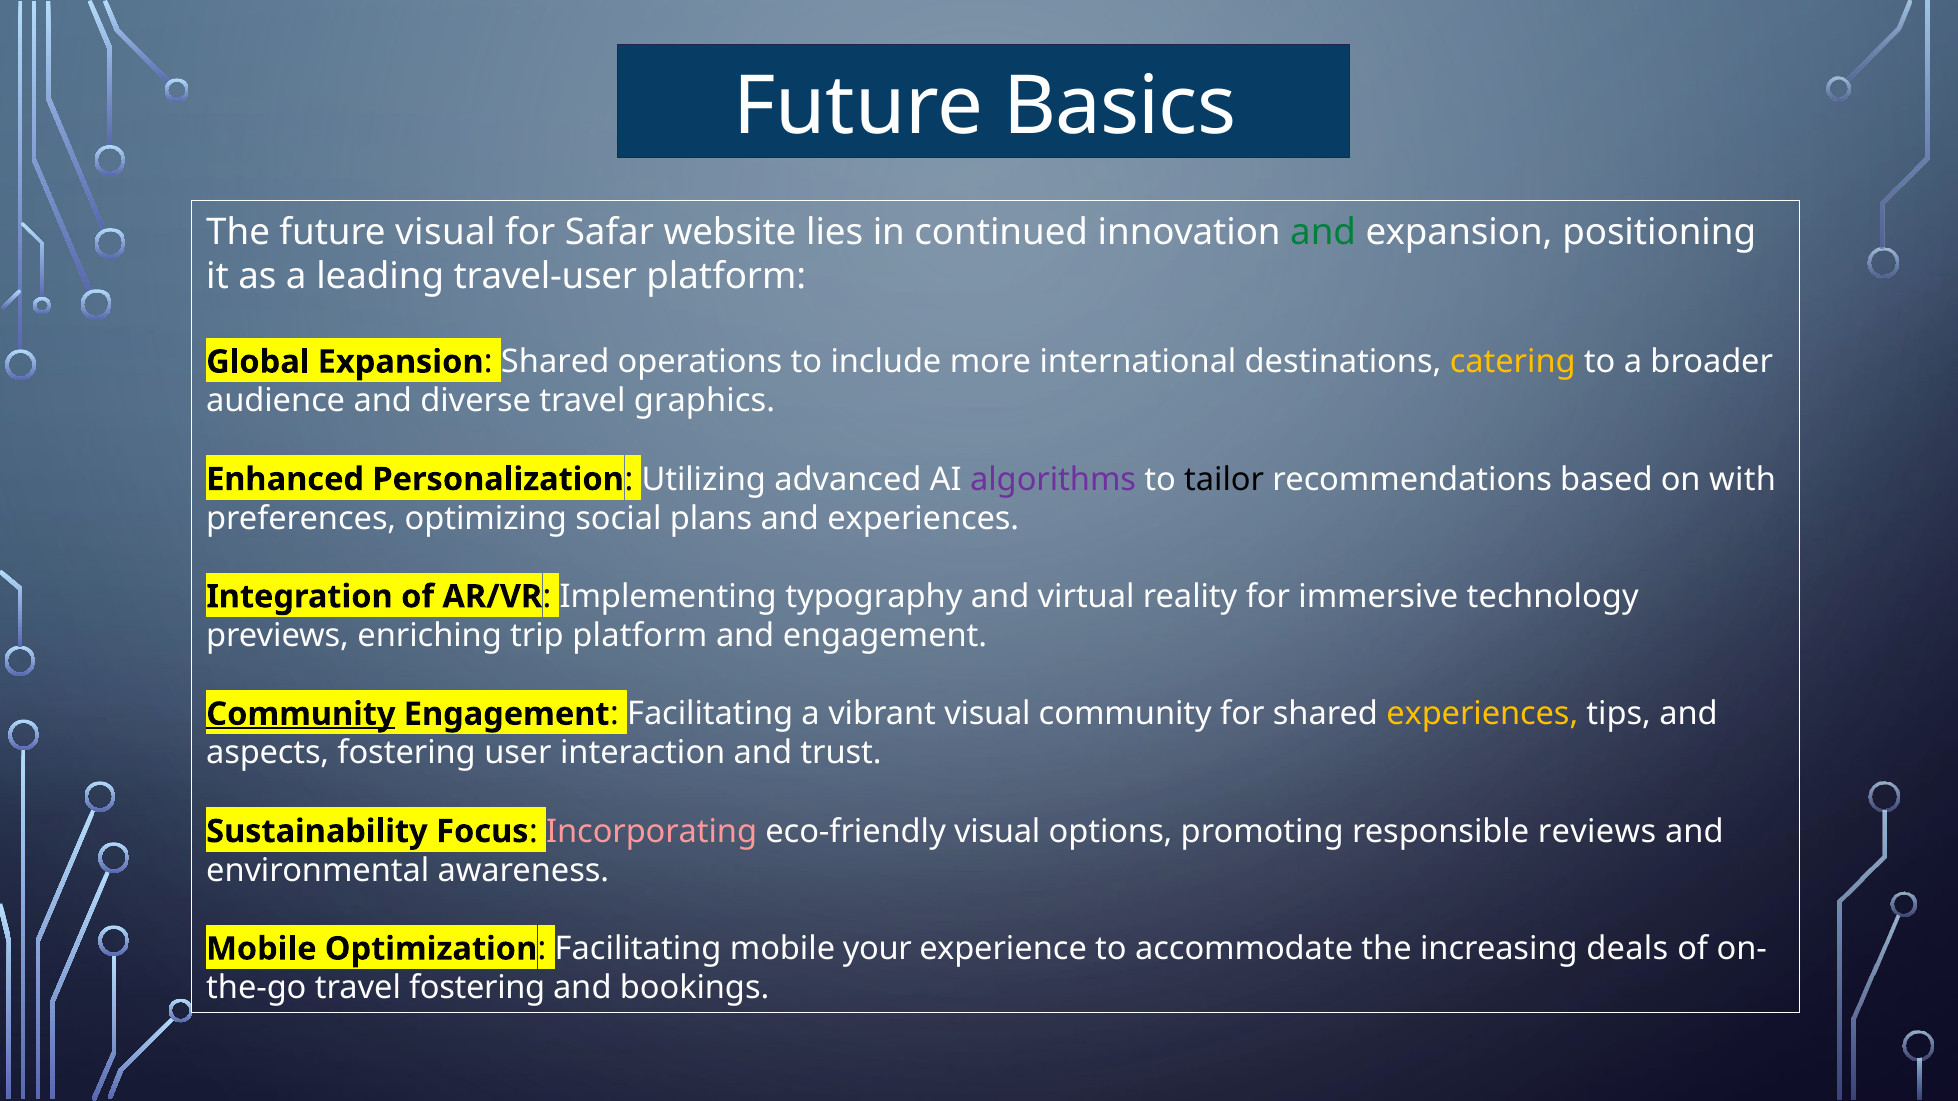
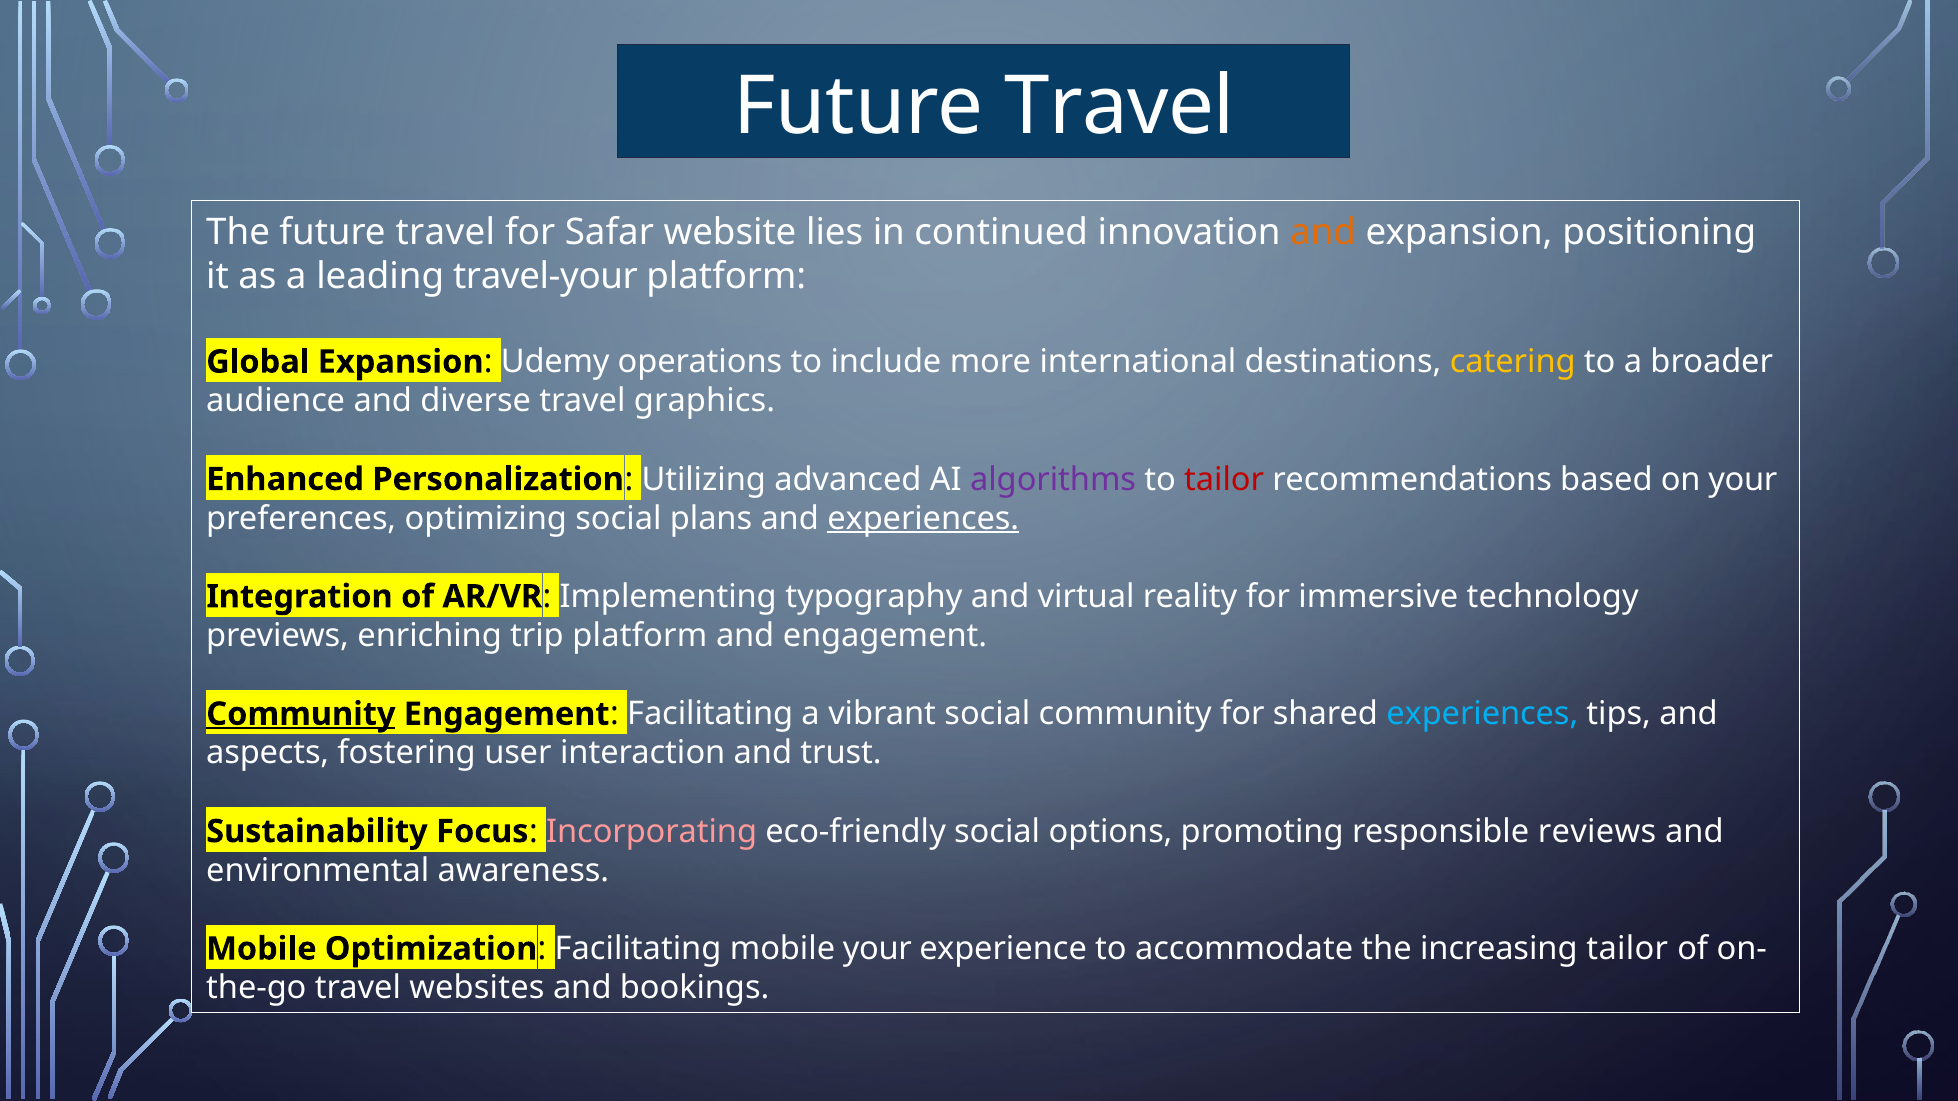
Basics: Basics -> Travel (1120, 107)
The future visual: visual -> travel (445, 233)
and colour: green -> orange (1323, 233)
travel-user: travel-user -> travel-your (545, 277)
Expansion Shared: Shared -> Udemy (555, 362)
tailor colour: black -> red (1224, 479)
on with: with -> your (1743, 479)
experiences underline: none -> present (923, 519)
vibrant visual: visual -> social (987, 714)
experiences colour: yellow -> light blue (1482, 714)
eco-friendly visual: visual -> social (997, 832)
increasing deals: deals -> tailor (1627, 949)
travel fostering: fostering -> websites (477, 988)
